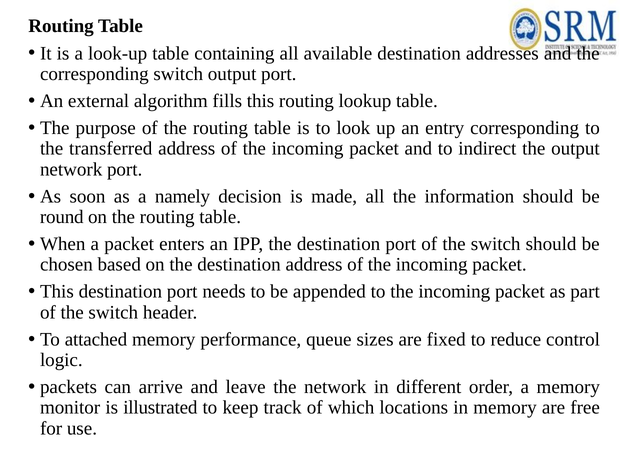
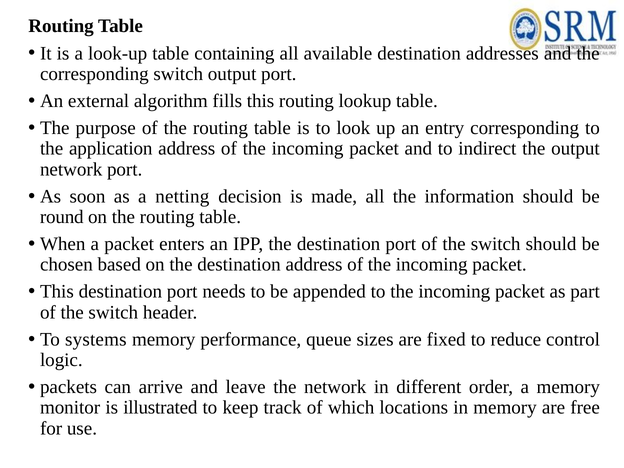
transferred: transferred -> application (111, 149)
namely: namely -> netting (182, 196)
attached: attached -> systems (96, 339)
